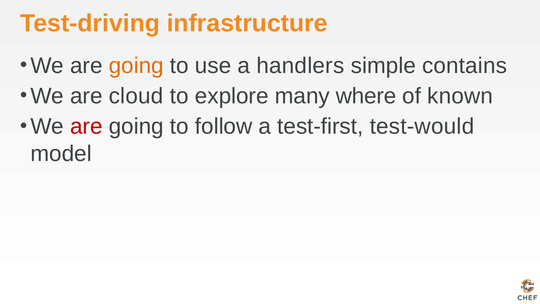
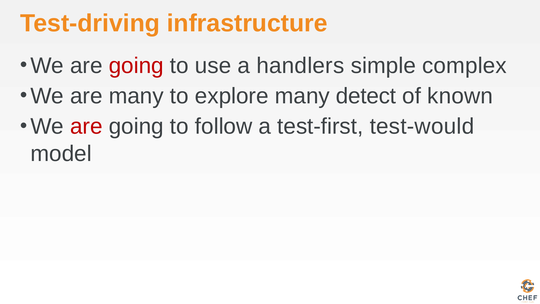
going colour: orange -> red (136, 66)
contains: contains -> complex (465, 66)
are cloud: cloud -> many (136, 96)
where: where -> detect (366, 96)
